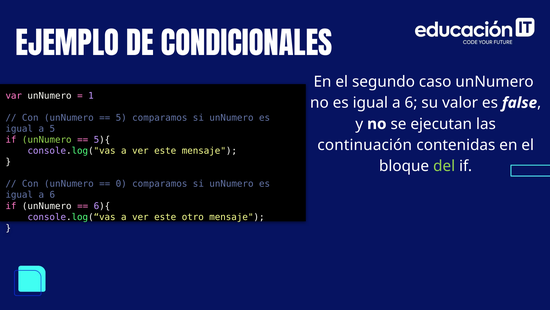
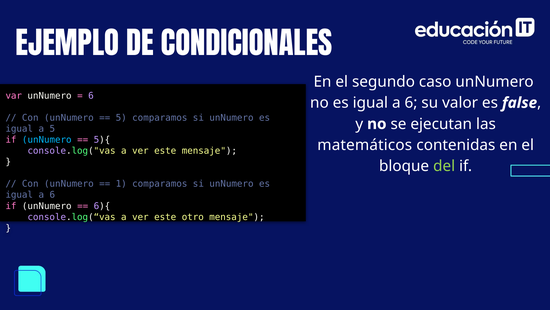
1: 1 -> 6 (91, 96)
unNumero colour: light green -> light blue (47, 140)
continuación: continuación -> matemáticos (365, 145)
0: 0 -> 1 (121, 184)
